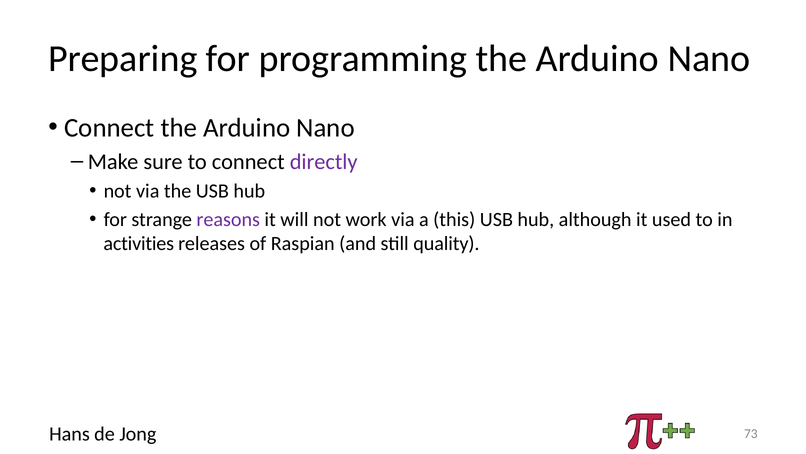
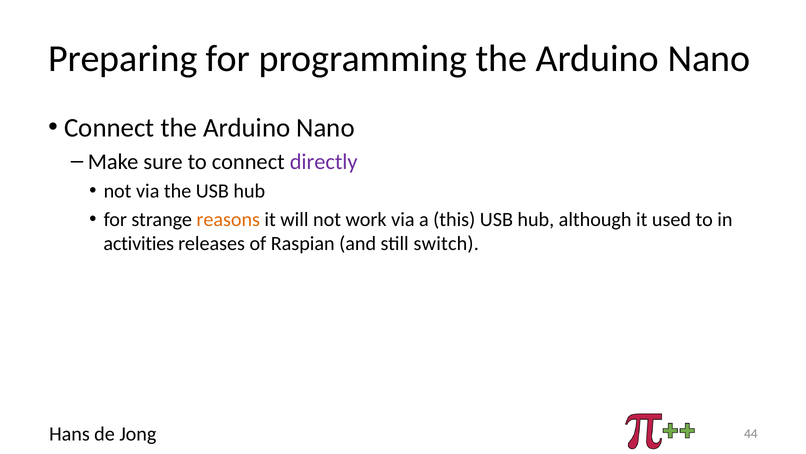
reasons colour: purple -> orange (228, 219)
quality: quality -> switch (446, 243)
73: 73 -> 44 (751, 433)
